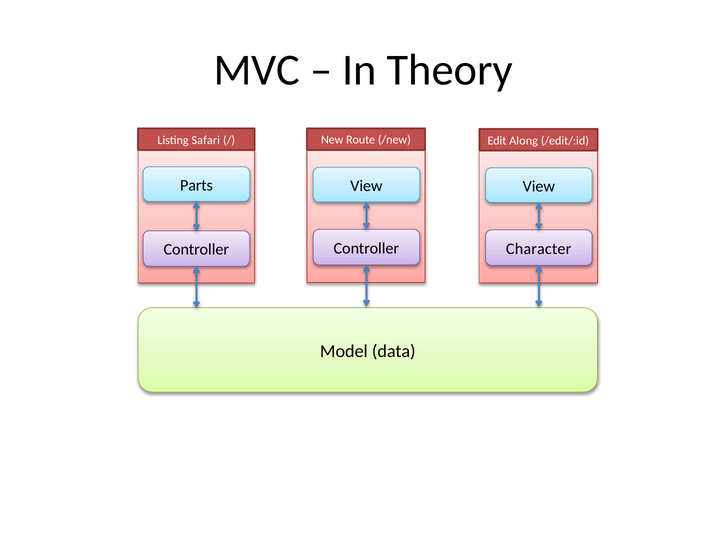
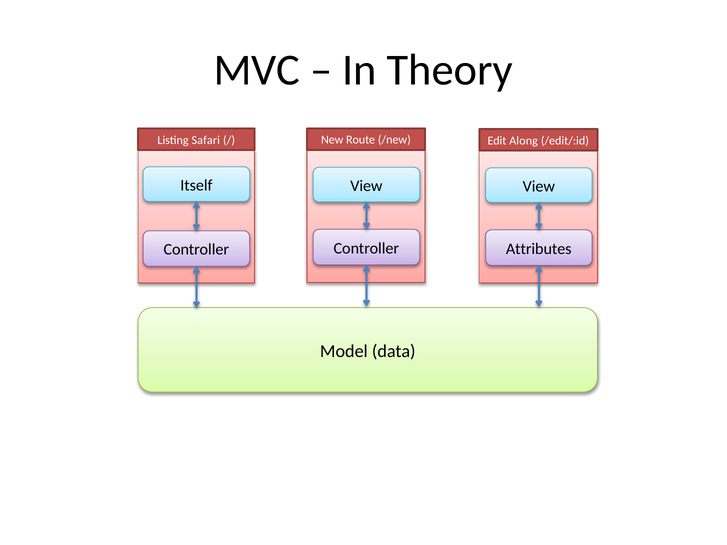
Parts: Parts -> Itself (196, 185)
Character: Character -> Attributes (539, 249)
